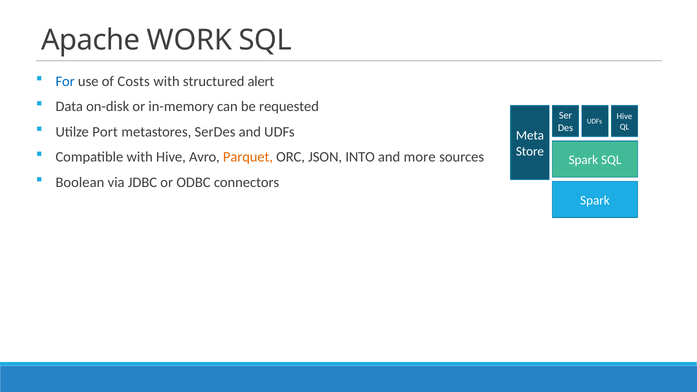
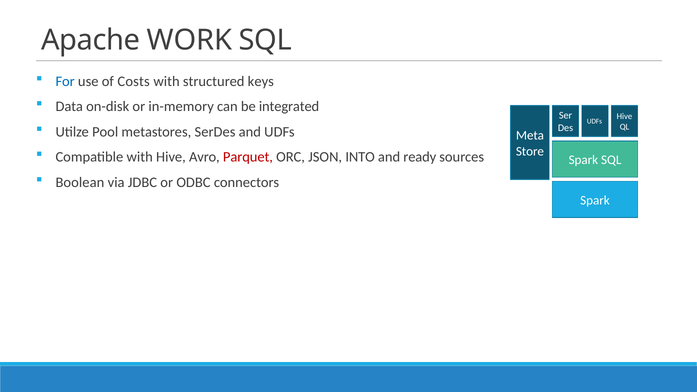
alert: alert -> keys (261, 81)
requested: requested -> integrated (289, 107)
Port: Port -> Pool (105, 132)
Parquet colour: orange -> red (248, 157)
more: more -> ready (420, 157)
